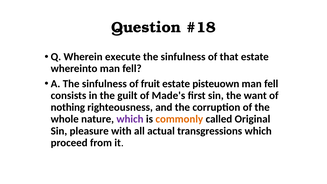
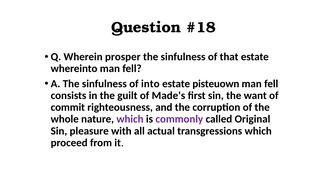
execute: execute -> prosper (123, 57)
fruit: fruit -> into (150, 84)
nothing: nothing -> commit (68, 107)
commonly colour: orange -> purple (179, 119)
